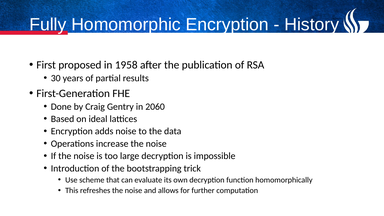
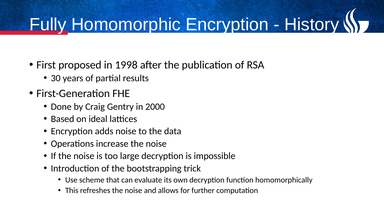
1958: 1958 -> 1998 (126, 65)
2060: 2060 -> 2000 (155, 107)
